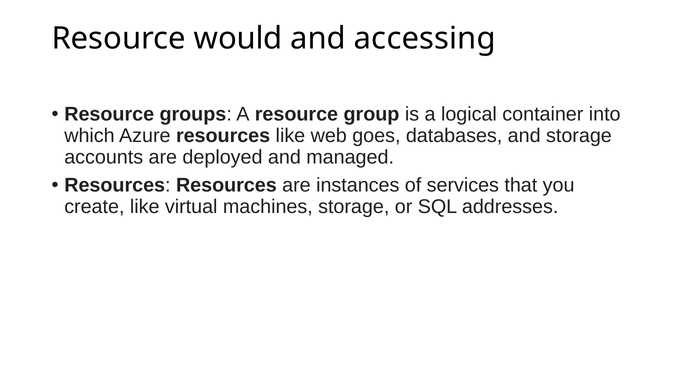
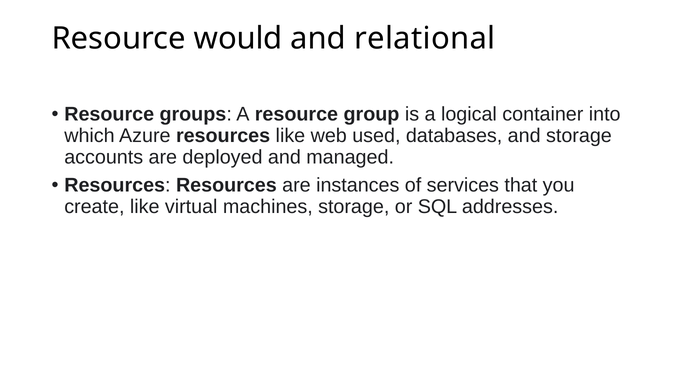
accessing: accessing -> relational (425, 38)
goes: goes -> used (376, 136)
